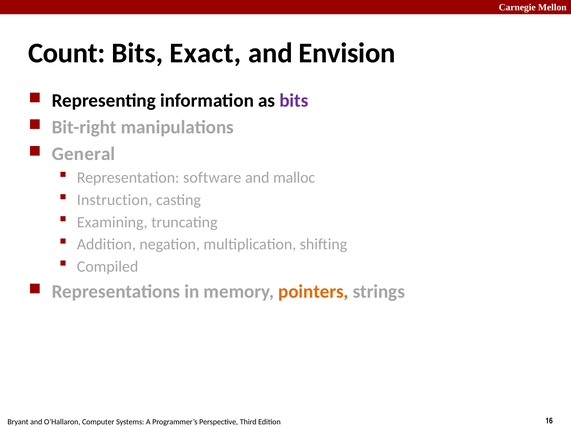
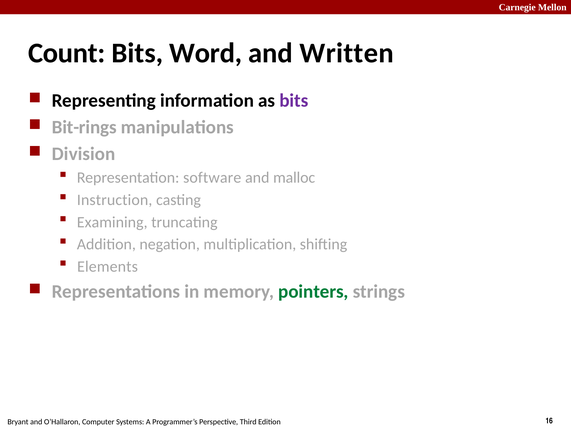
Exact: Exact -> Word (206, 53)
Envision: Envision -> Written (347, 53)
Bit-right: Bit-right -> Bit-rings (84, 127)
General: General -> Division (84, 154)
Compiled: Compiled -> Elements (107, 267)
pointers colour: orange -> green (313, 292)
